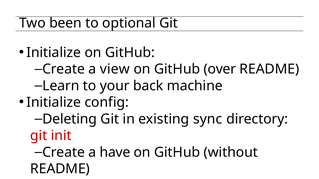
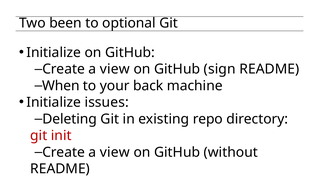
over: over -> sign (220, 69)
Learn: Learn -> When (61, 86)
config: config -> issues (107, 102)
sync: sync -> repo (208, 119)
have: have -> view (115, 152)
